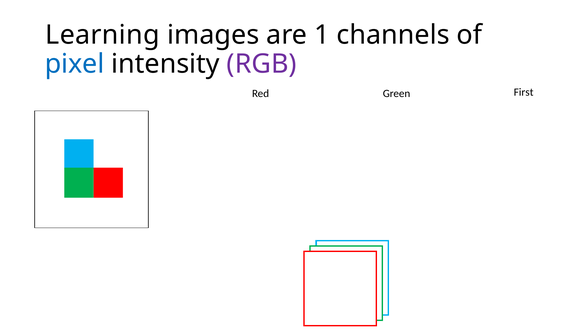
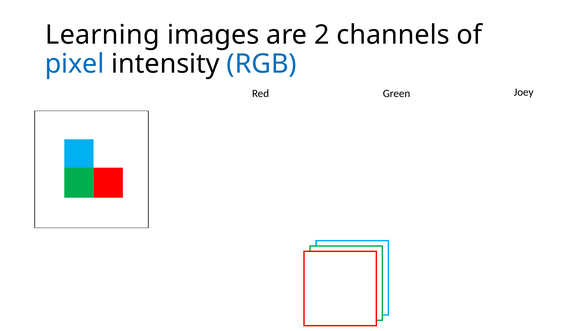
1: 1 -> 2 (322, 35)
RGB colour: purple -> blue (262, 64)
First: First -> Joey (524, 92)
